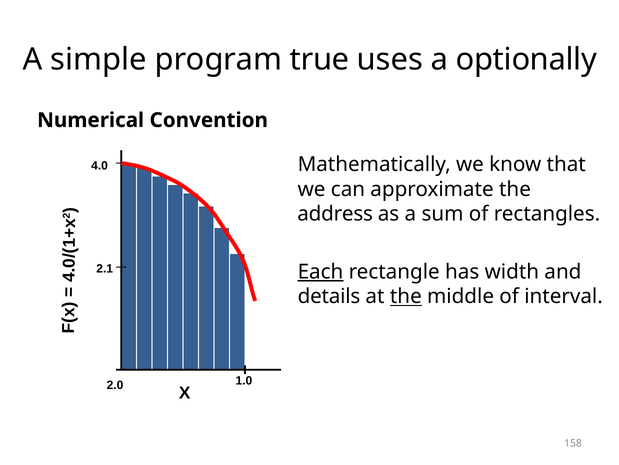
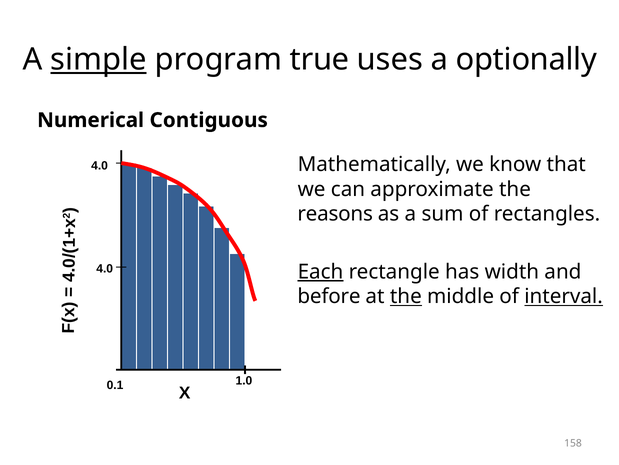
simple underline: none -> present (99, 59)
Convention: Convention -> Contiguous (209, 120)
address: address -> reasons (335, 214)
2.1: 2.1 -> 4.0 (105, 269)
details: details -> before (329, 296)
interval underline: none -> present (564, 296)
2.0: 2.0 -> 0.1 (115, 385)
